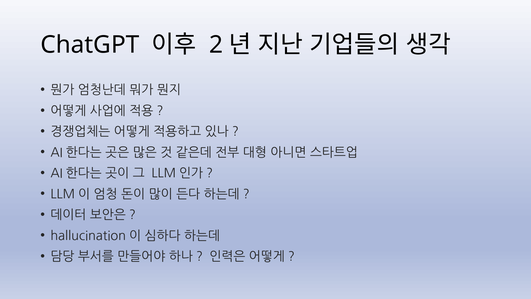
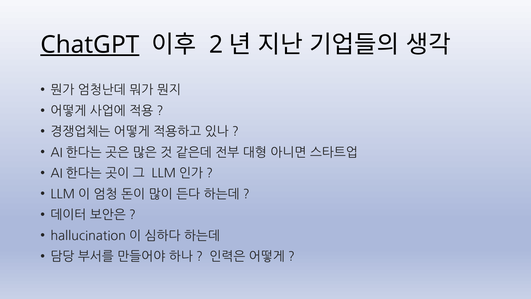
ChatGPT underline: none -> present (90, 45)
